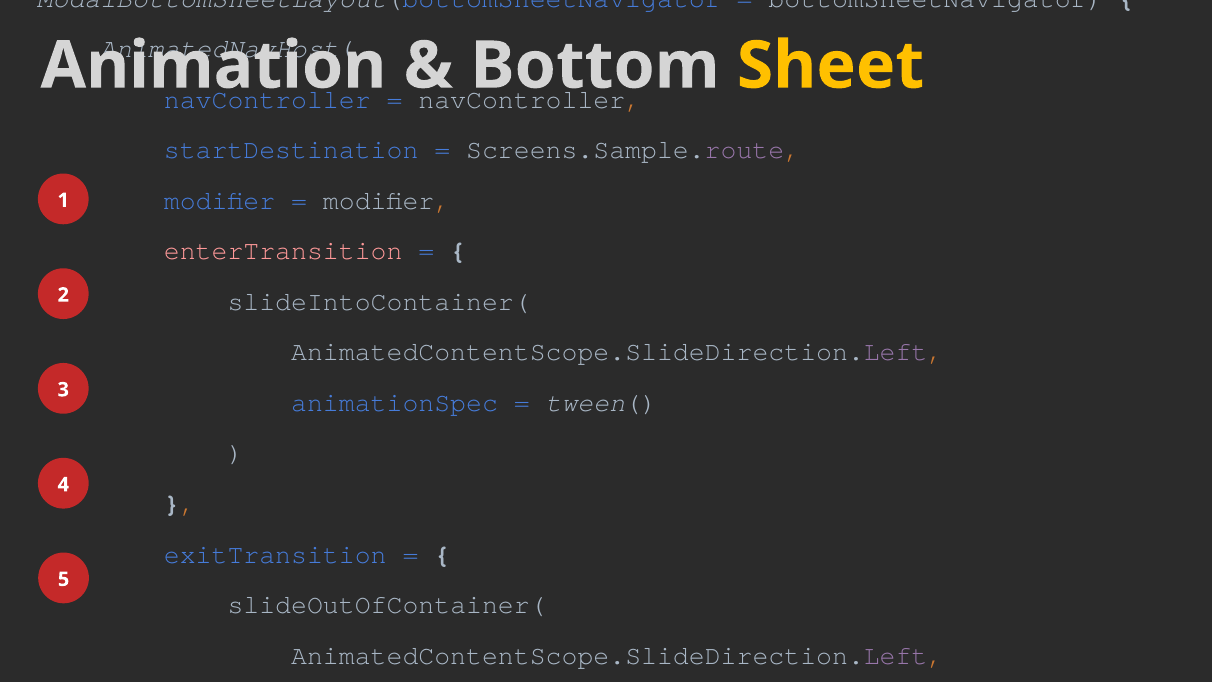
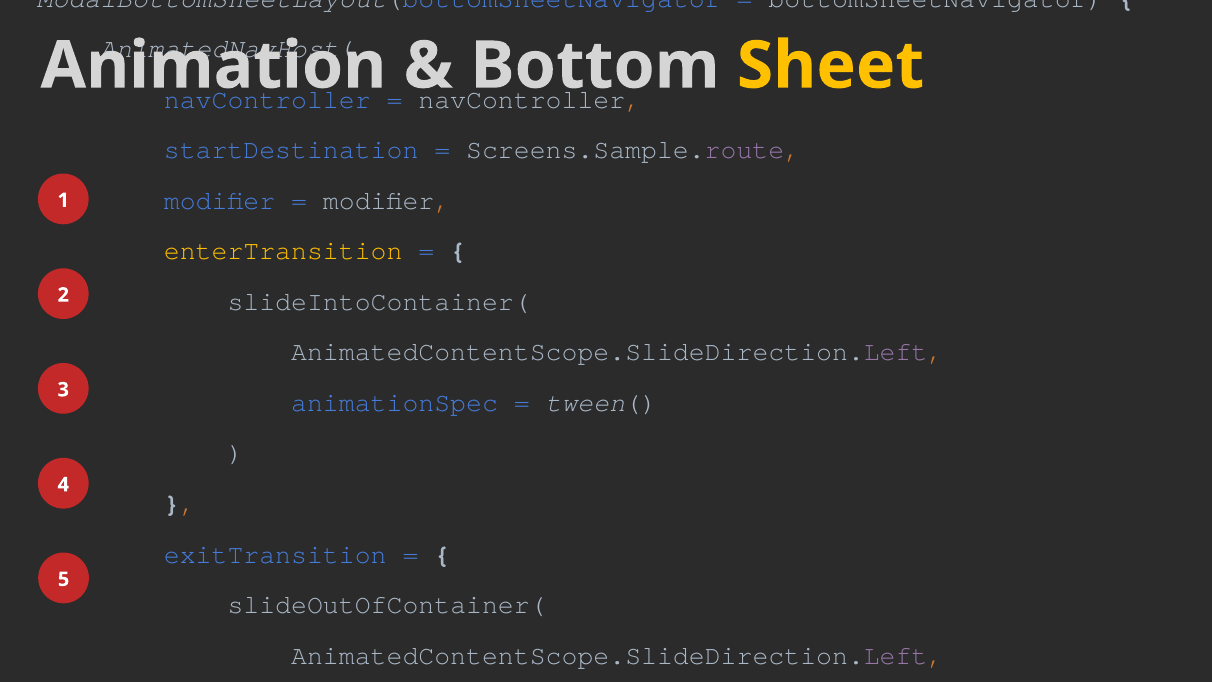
enterTransition colour: pink -> yellow (283, 251)
